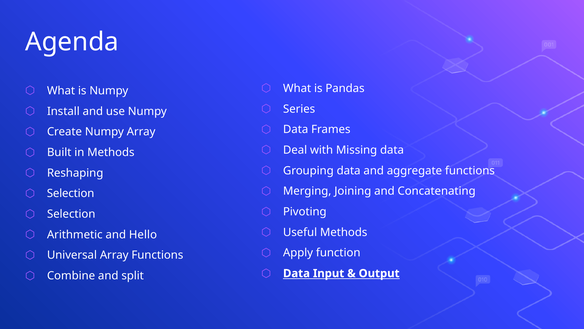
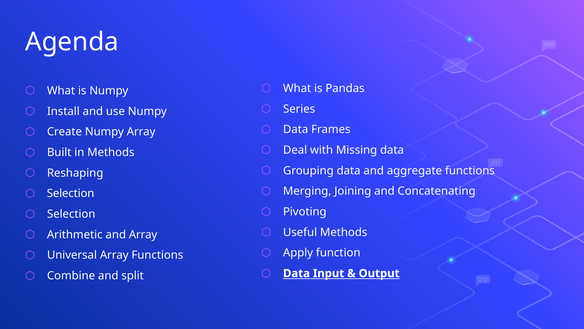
and Hello: Hello -> Array (143, 234)
